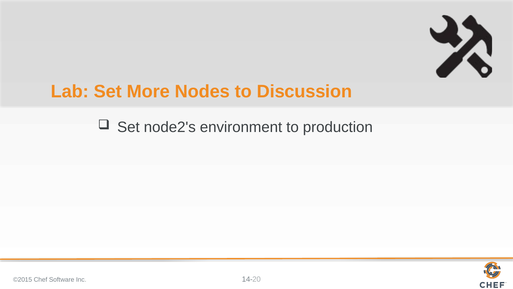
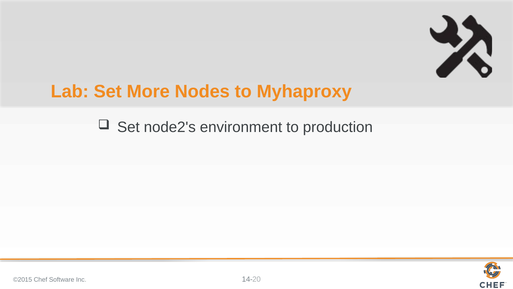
Discussion: Discussion -> Myhaproxy (304, 91)
